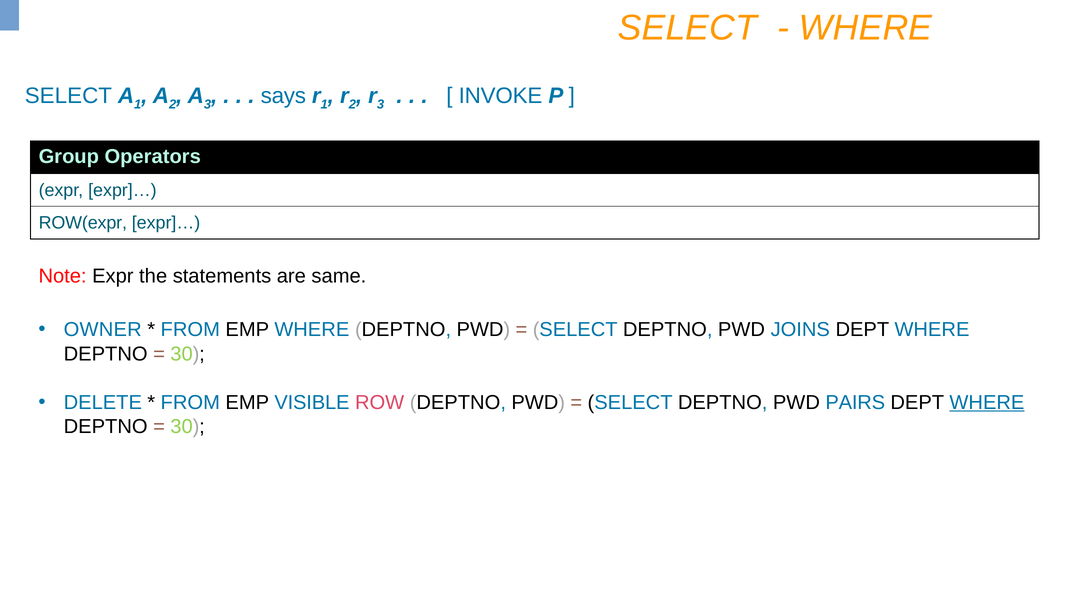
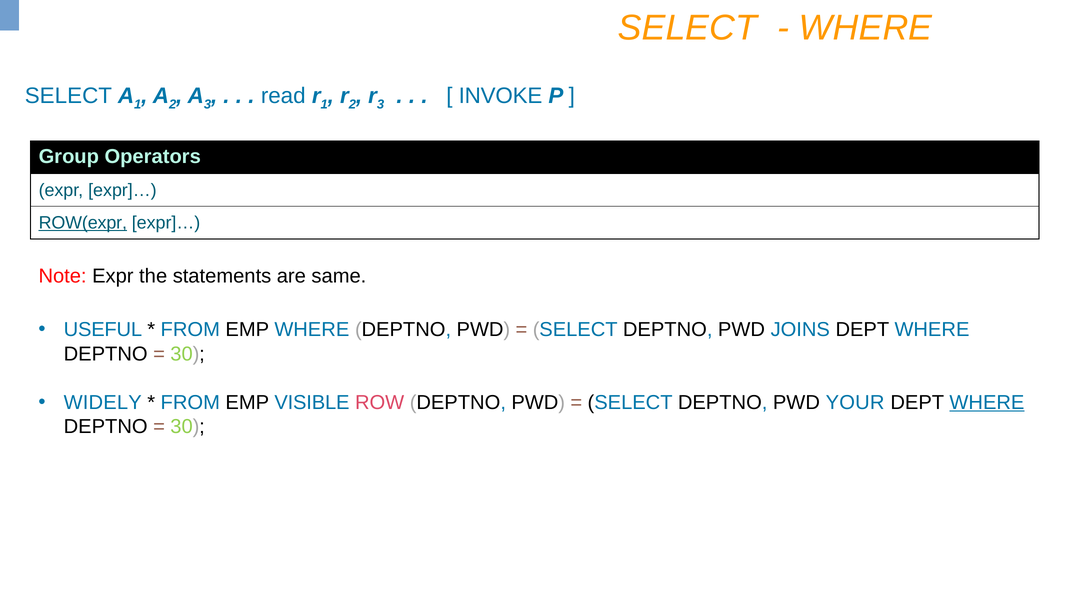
says: says -> read (283, 96)
ROW(expr underline: none -> present (83, 223)
OWNER: OWNER -> USEFUL (103, 330)
DELETE: DELETE -> WIDELY (103, 402)
PAIRS: PAIRS -> YOUR (855, 402)
